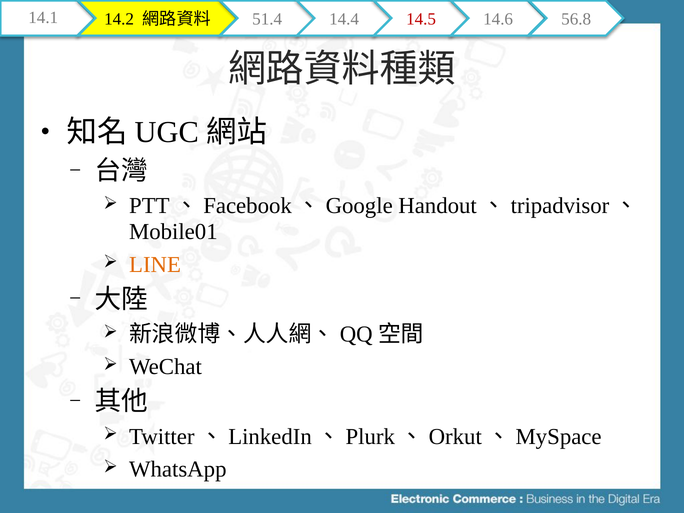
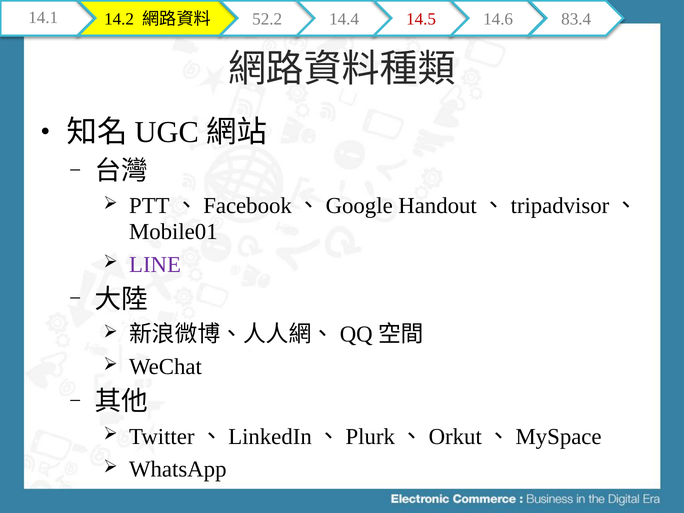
51.4: 51.4 -> 52.2 (267, 19)
56.8: 56.8 -> 83.4 (576, 19)
LINE colour: orange -> purple (155, 265)
